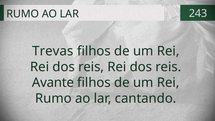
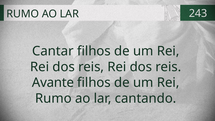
Trevas: Trevas -> Cantar (53, 51)
